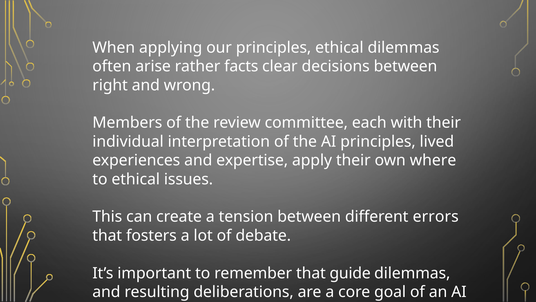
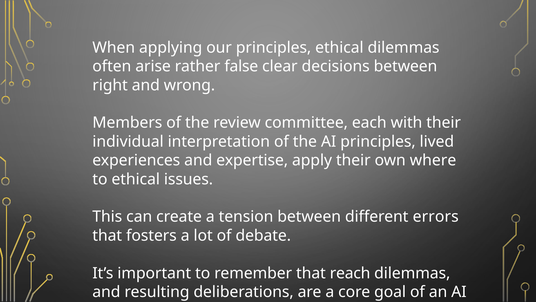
facts: facts -> false (241, 66)
guide: guide -> reach (350, 273)
